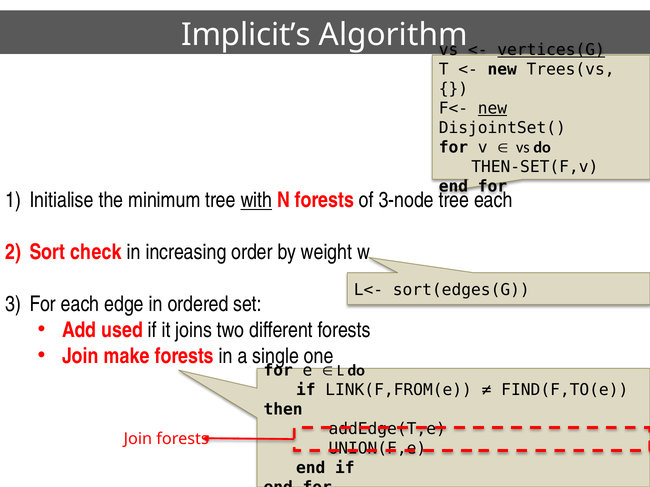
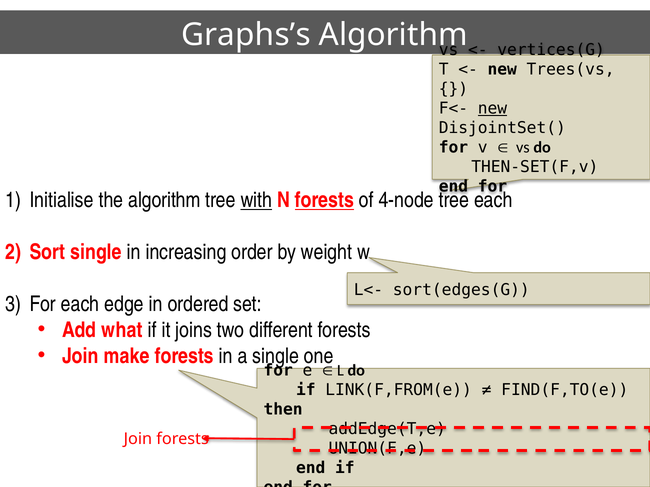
Implicit’s: Implicit’s -> Graphs’s (246, 35)
vertices(G underline: present -> none (551, 50)
the minimum: minimum -> algorithm (164, 200)
forests underline: none -> present (324, 200)
3-node: 3-node -> 4-node (406, 200)
Sort check: check -> single (96, 252)
used: used -> what (122, 330)
